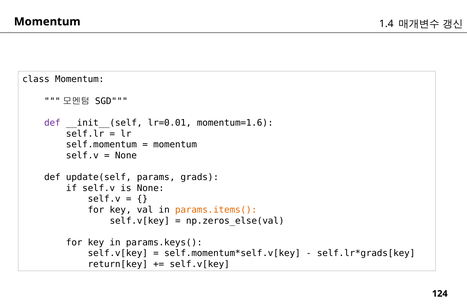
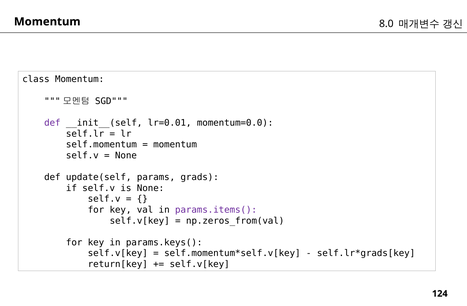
1.4: 1.4 -> 8.0 (386, 24)
momentum=1.6: momentum=1.6 -> momentum=0.0 (235, 123)
params.items( colour: orange -> purple (216, 210)
np.zeros_else(val: np.zeros_else(val -> np.zeros_from(val (235, 221)
